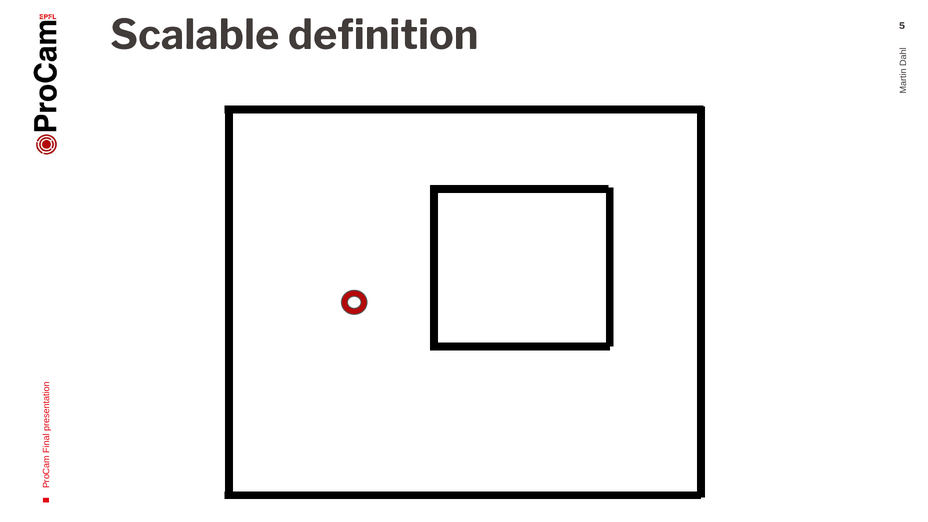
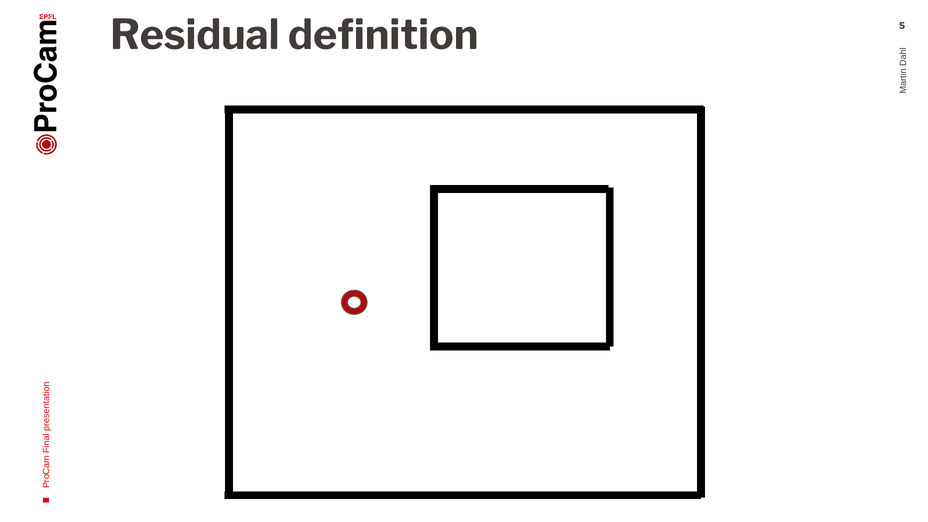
Scalable: Scalable -> Residual (195, 35)
